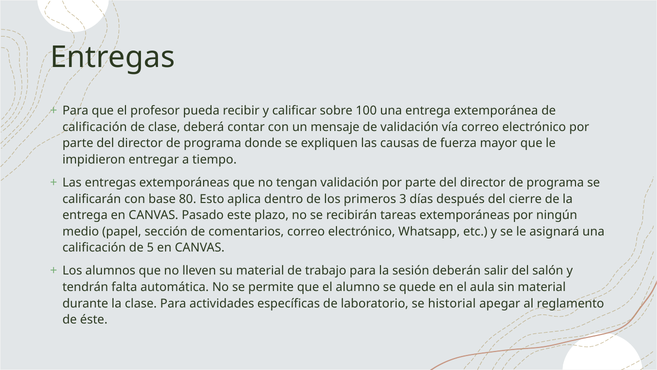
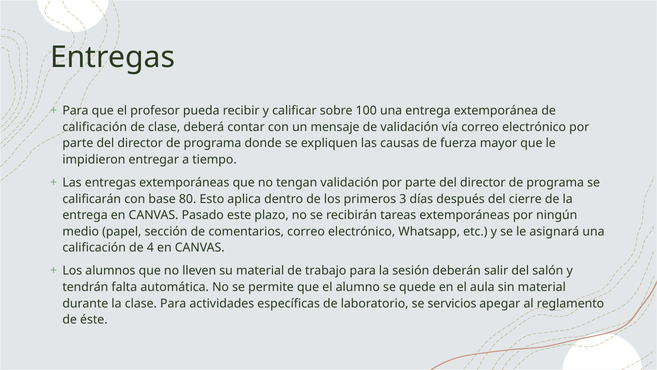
5: 5 -> 4 (150, 247)
historial: historial -> servicios (452, 303)
